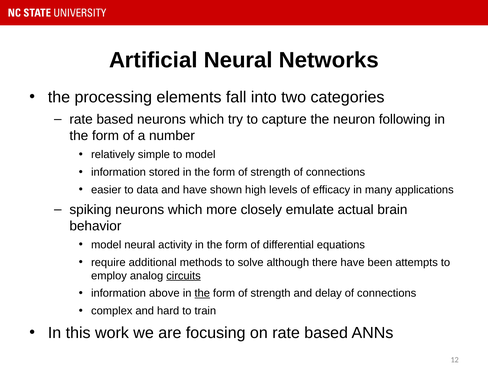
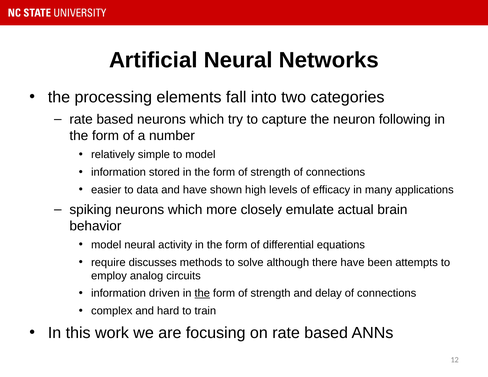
additional: additional -> discusses (153, 262)
circuits underline: present -> none (183, 276)
above: above -> driven (164, 293)
